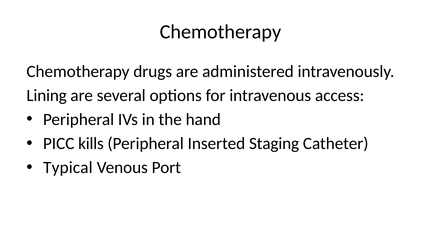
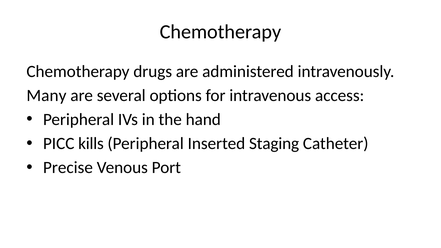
Lining: Lining -> Many (46, 96)
Typical: Typical -> Precise (68, 168)
